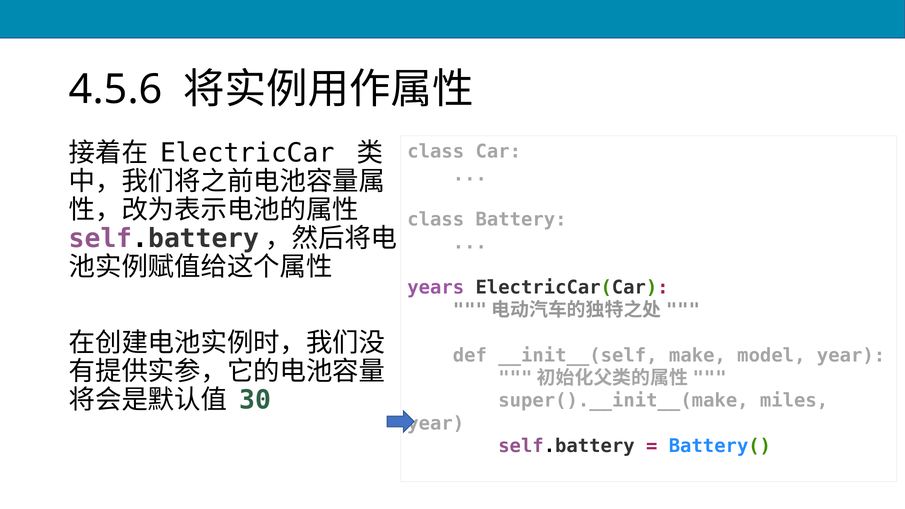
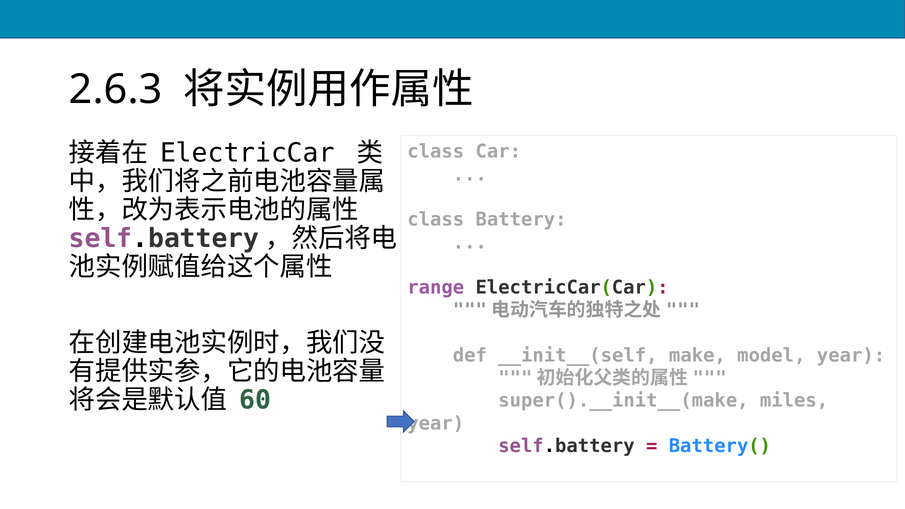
4.5.6: 4.5.6 -> 2.6.3 (116, 90)
years: years -> range (436, 288)
30: 30 -> 60 (255, 400)
